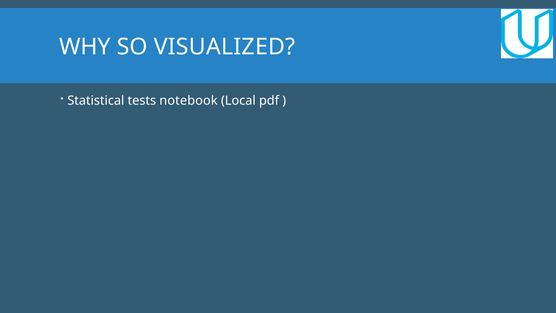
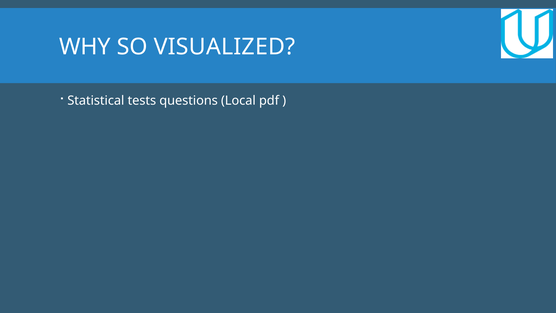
notebook: notebook -> questions (189, 101)
